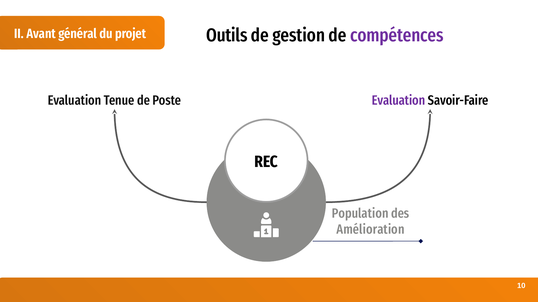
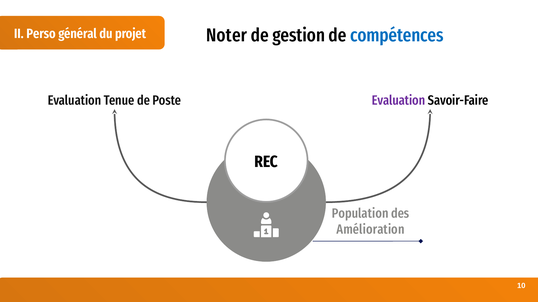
Outils: Outils -> Noter (227, 35)
compétences colour: purple -> blue (397, 35)
Avant: Avant -> Perso (41, 34)
